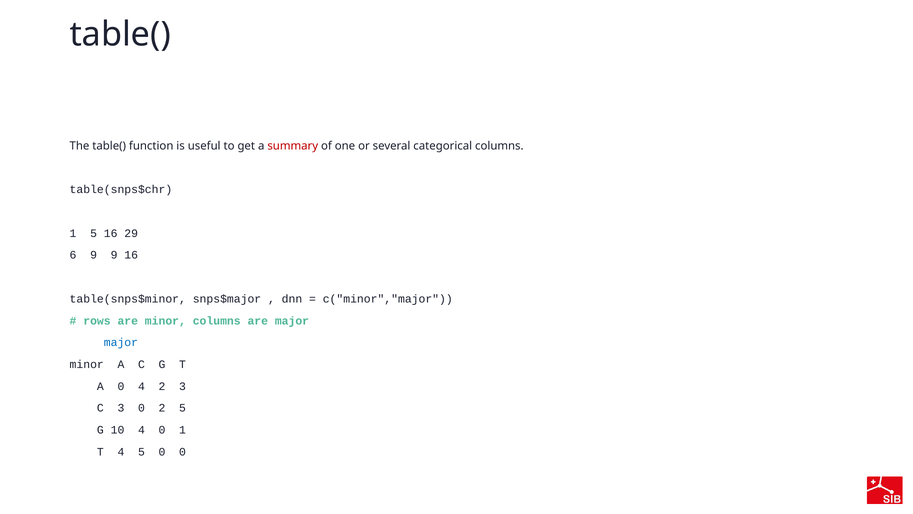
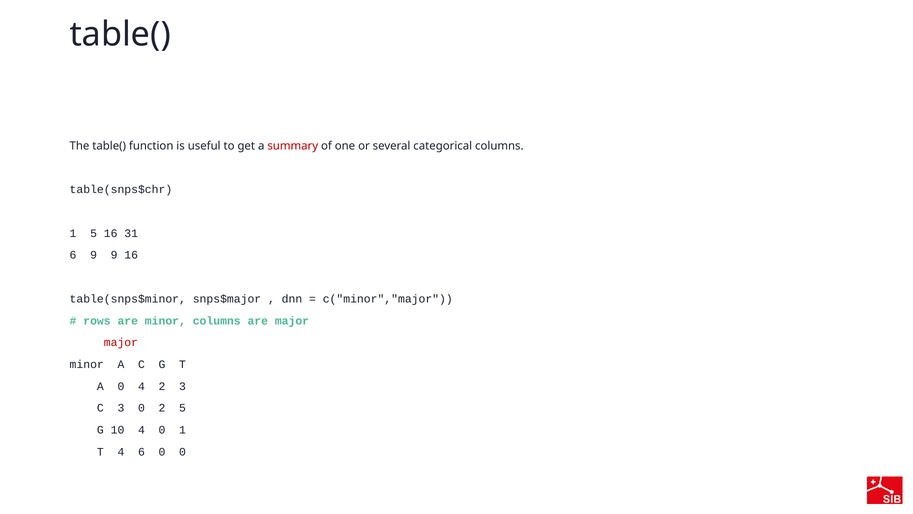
29: 29 -> 31 (131, 233)
major colour: blue -> red (121, 342)
4 5: 5 -> 6 (141, 451)
